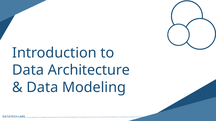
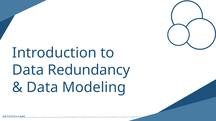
Architecture: Architecture -> Redundancy (89, 70)
